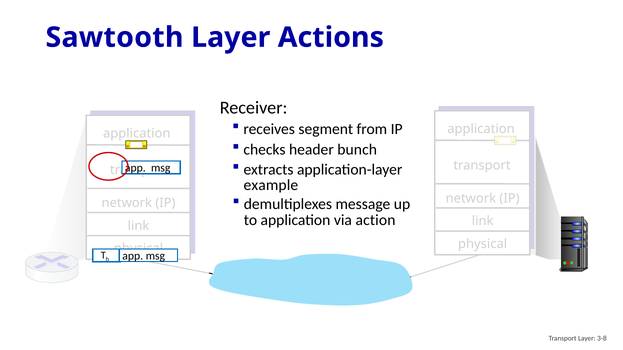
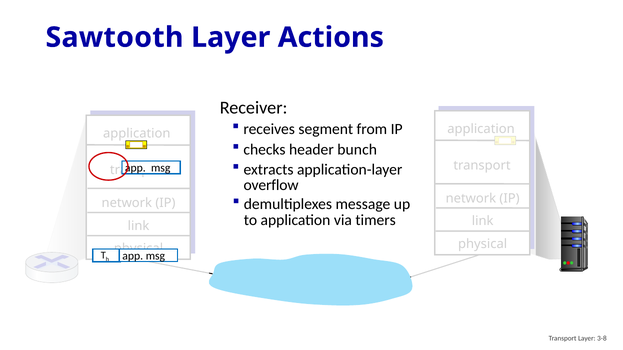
example: example -> overflow (271, 185)
action: action -> timers (376, 220)
